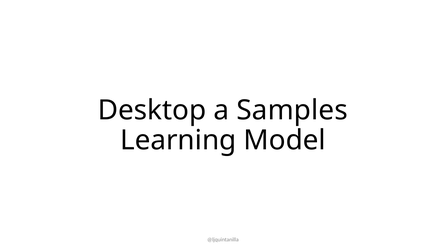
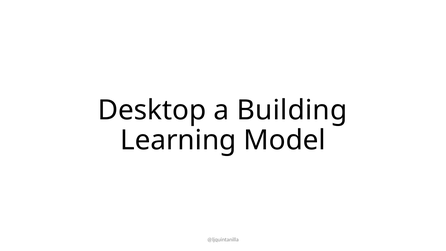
Samples: Samples -> Building (292, 110)
